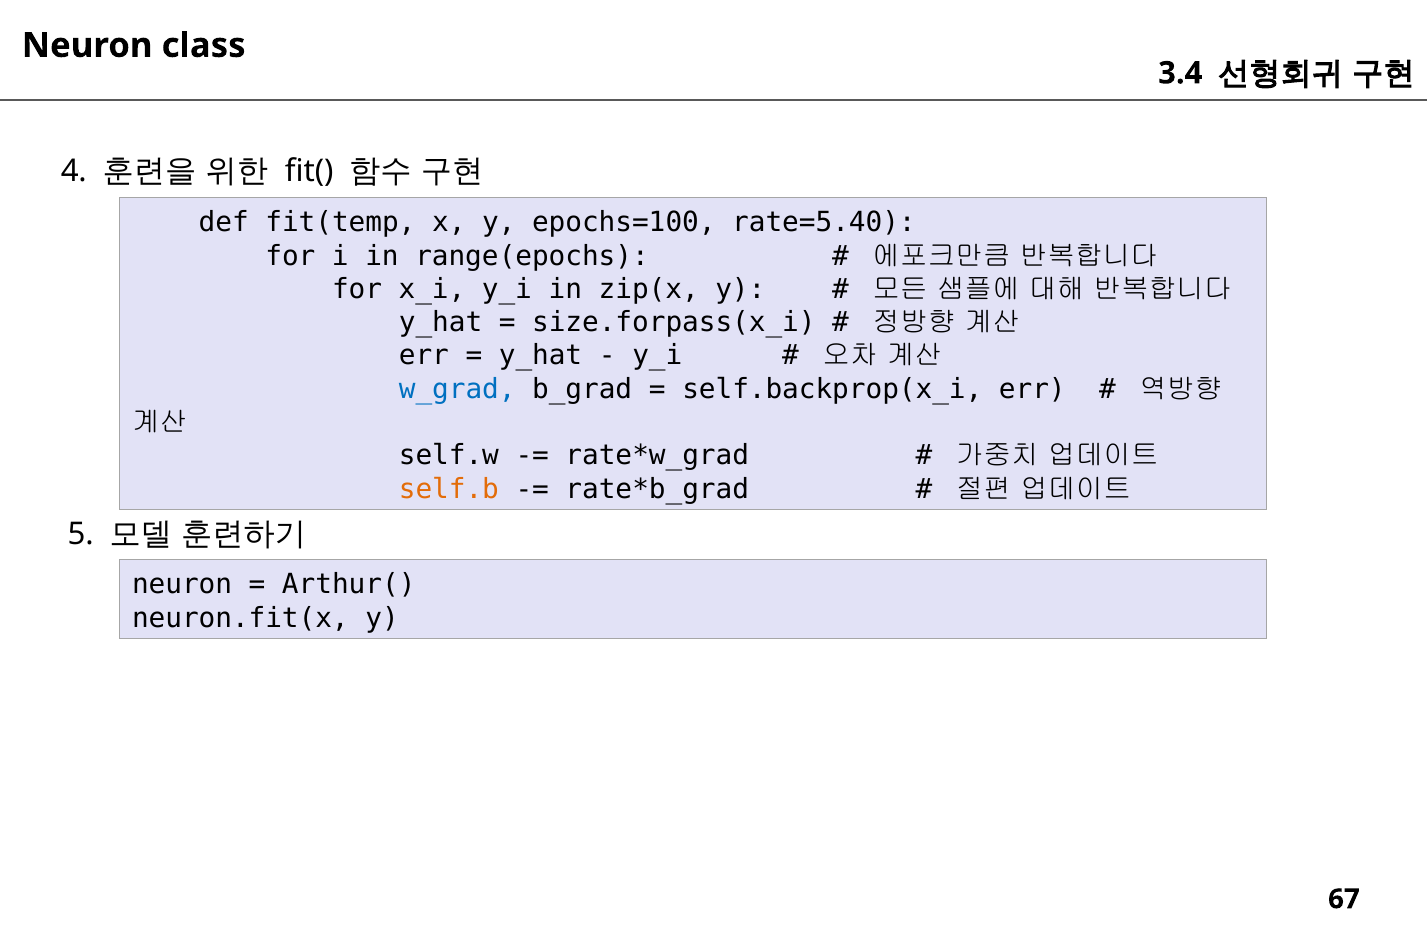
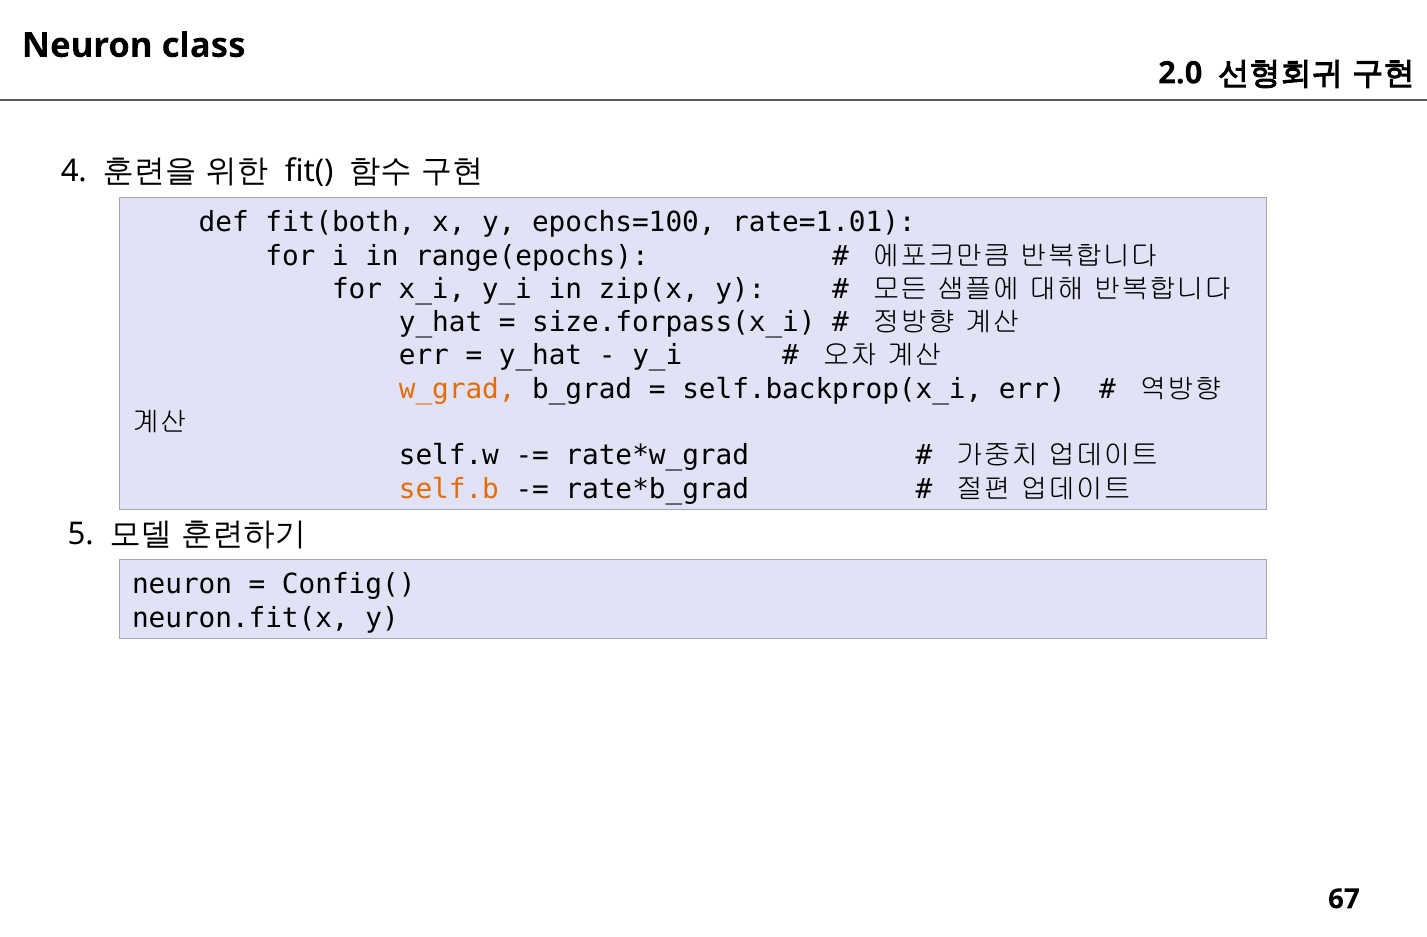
3.4: 3.4 -> 2.0 (1180, 73)
fit(temp: fit(temp -> fit(both (340, 223)
rate=5.40: rate=5.40 -> rate=1.01 (824, 223)
w_grad colour: blue -> orange (457, 389)
Arthur(: Arthur( -> Config( (349, 585)
